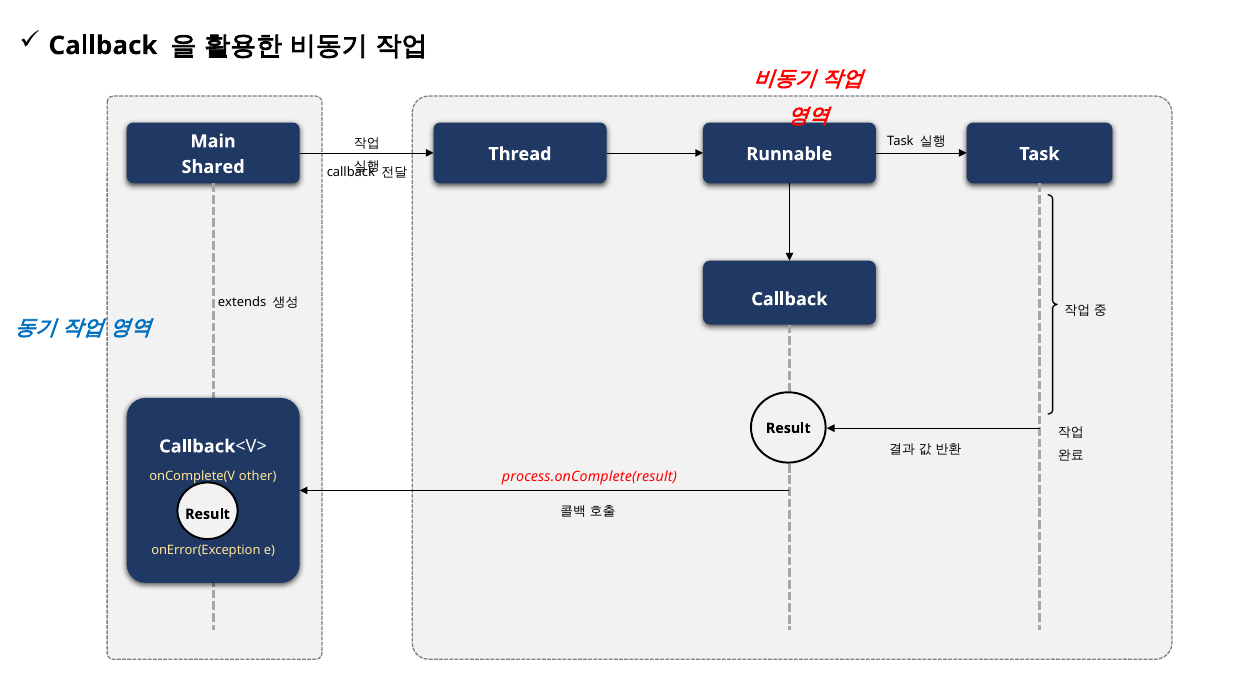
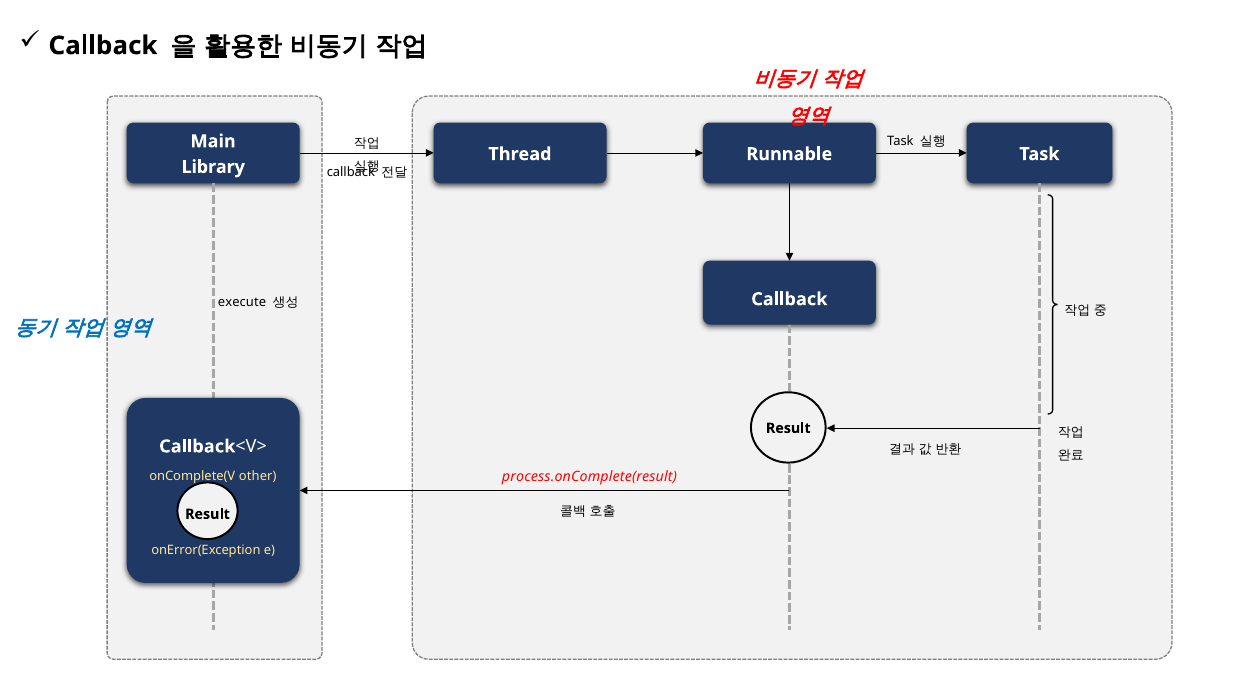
Shared: Shared -> Library (213, 167)
extends: extends -> execute (242, 302)
